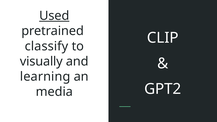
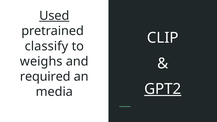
visually: visually -> weighs (41, 61)
learning: learning -> required (45, 77)
GPT2 underline: none -> present (163, 89)
